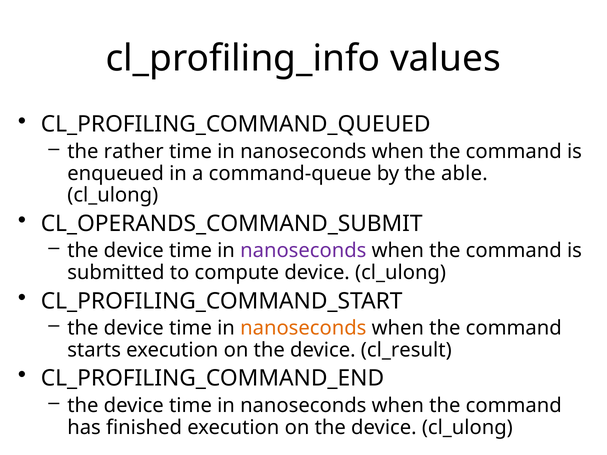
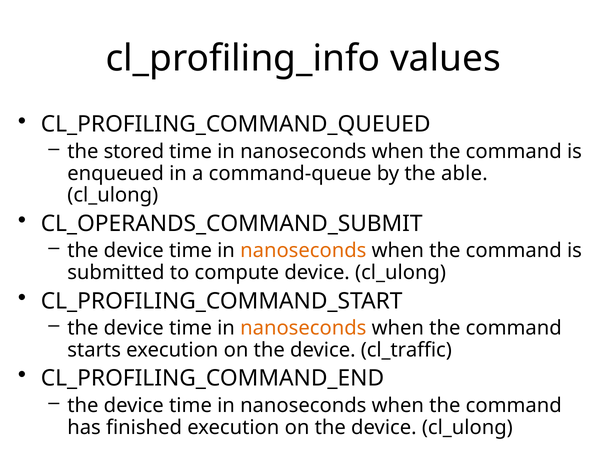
rather: rather -> stored (134, 152)
nanoseconds colour: purple -> orange (303, 251)
cl_result: cl_result -> cl_traffic (406, 350)
